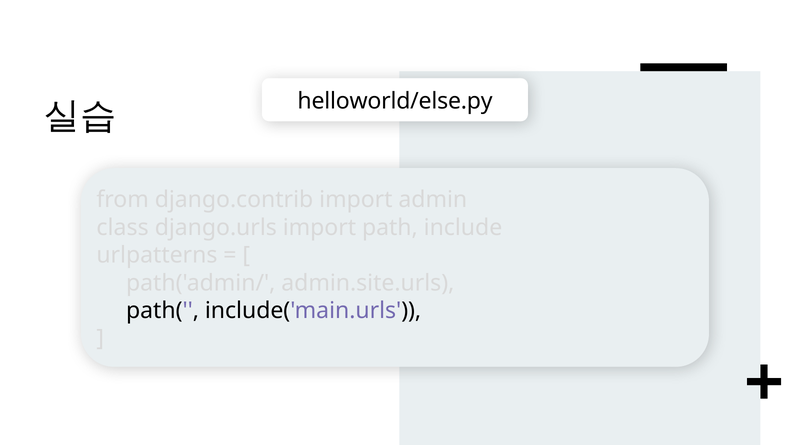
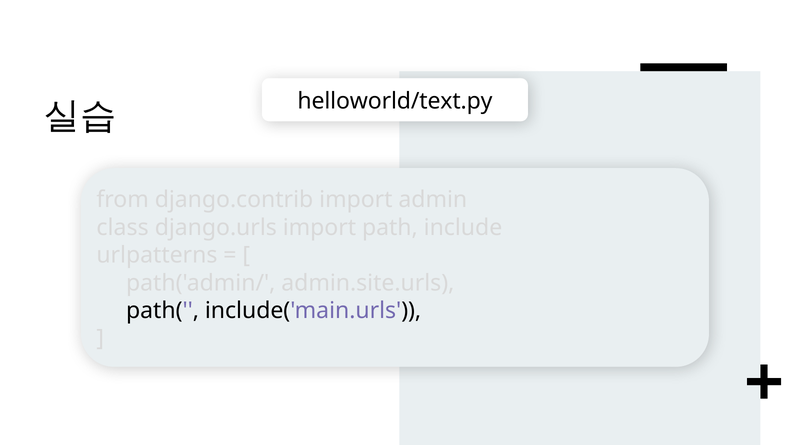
helloworld/else.py: helloworld/else.py -> helloworld/text.py (395, 101)
